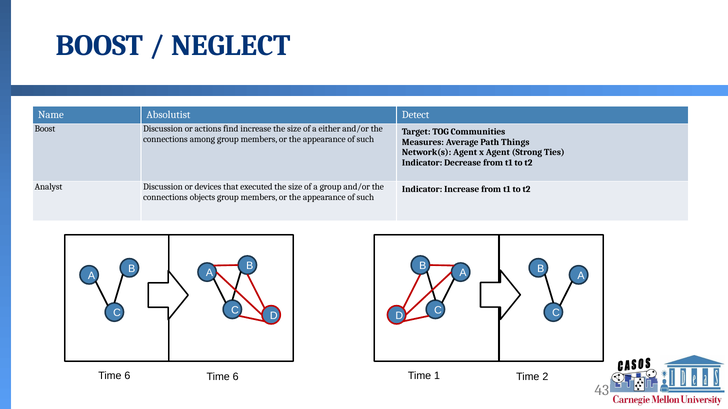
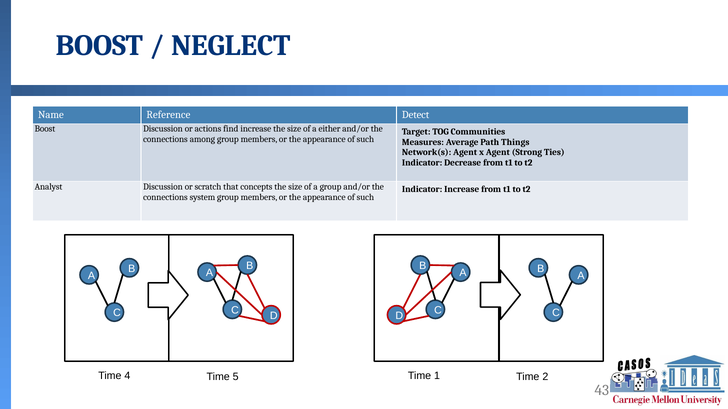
Absolutist: Absolutist -> Reference (168, 115)
devices: devices -> scratch (208, 187)
executed: executed -> concepts (256, 187)
objects: objects -> system (202, 197)
6: 6 -> 4 (127, 376)
6: 6 -> 5 (236, 377)
